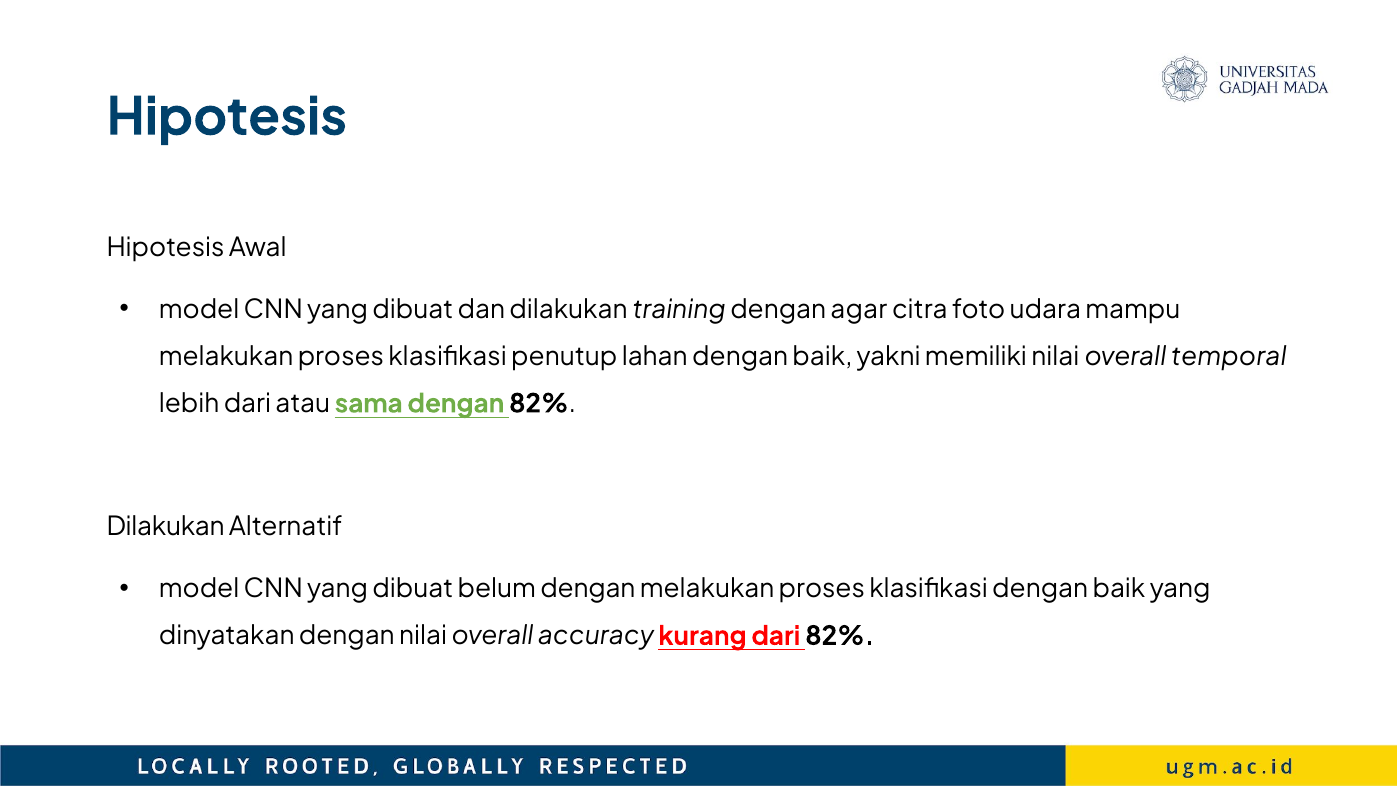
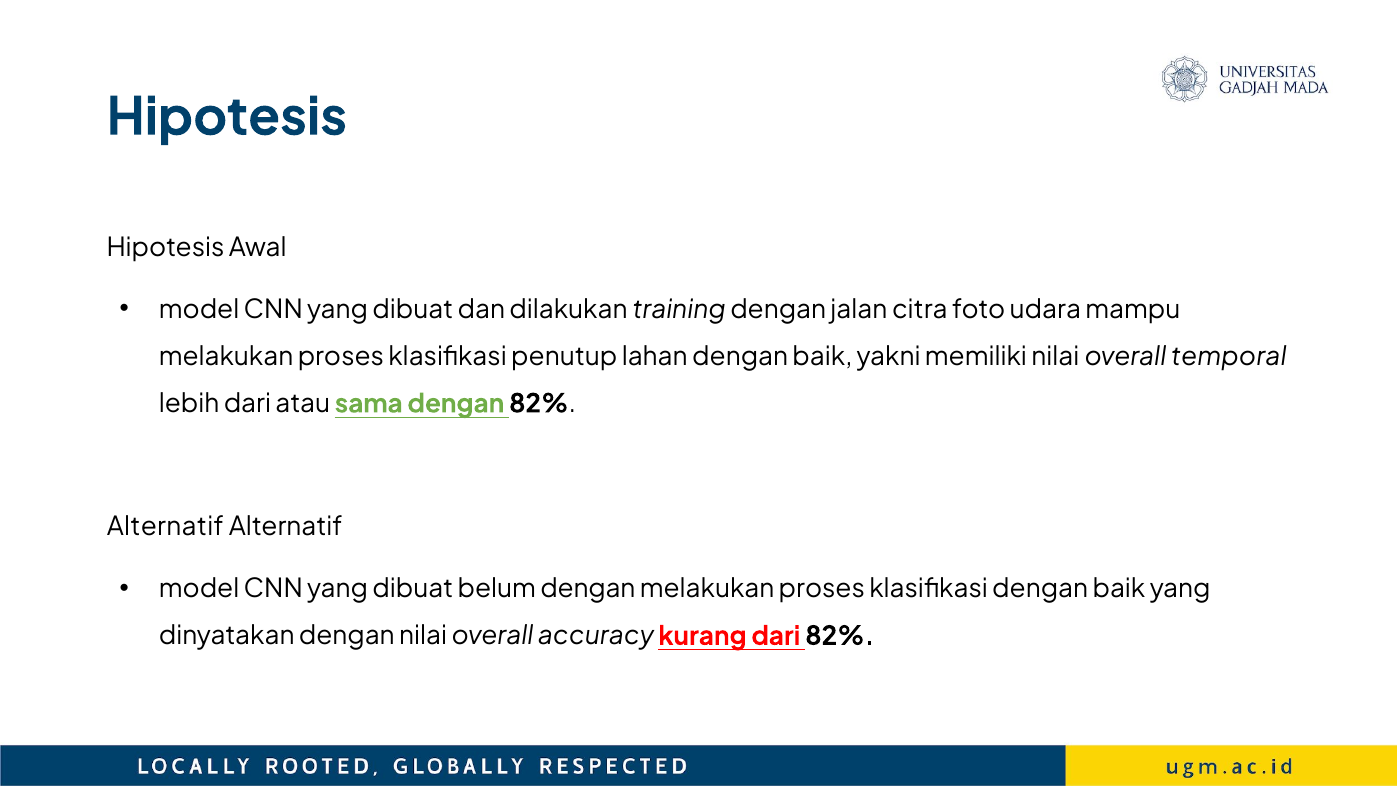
agar: agar -> jalan (859, 309)
Dilakukan: Dilakukan -> Alternatif (165, 527)
